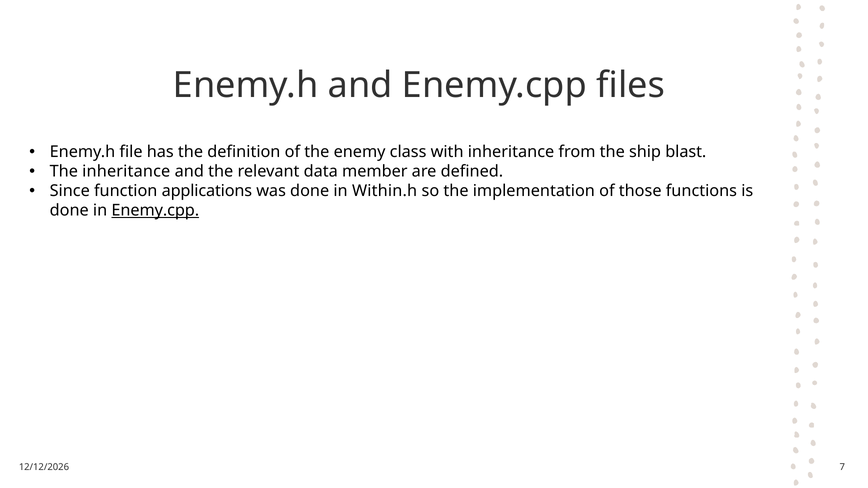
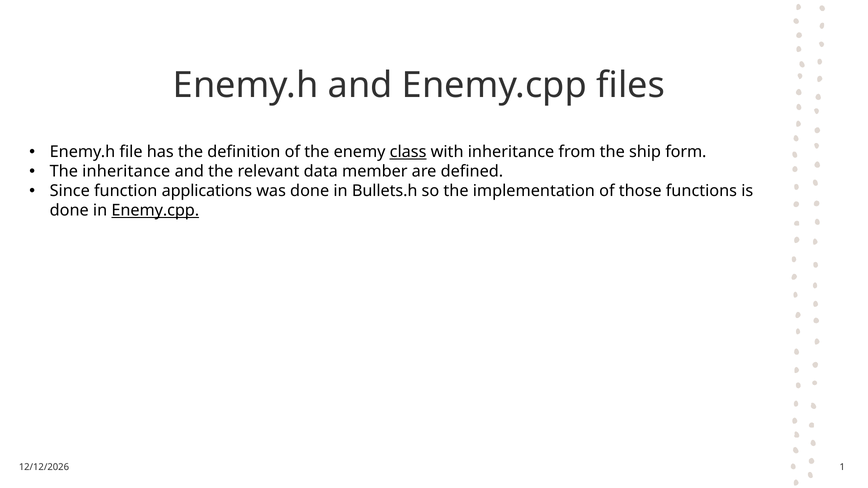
class underline: none -> present (408, 152)
blast: blast -> form (686, 152)
Within.h: Within.h -> Bullets.h (385, 191)
7: 7 -> 1 (842, 467)
